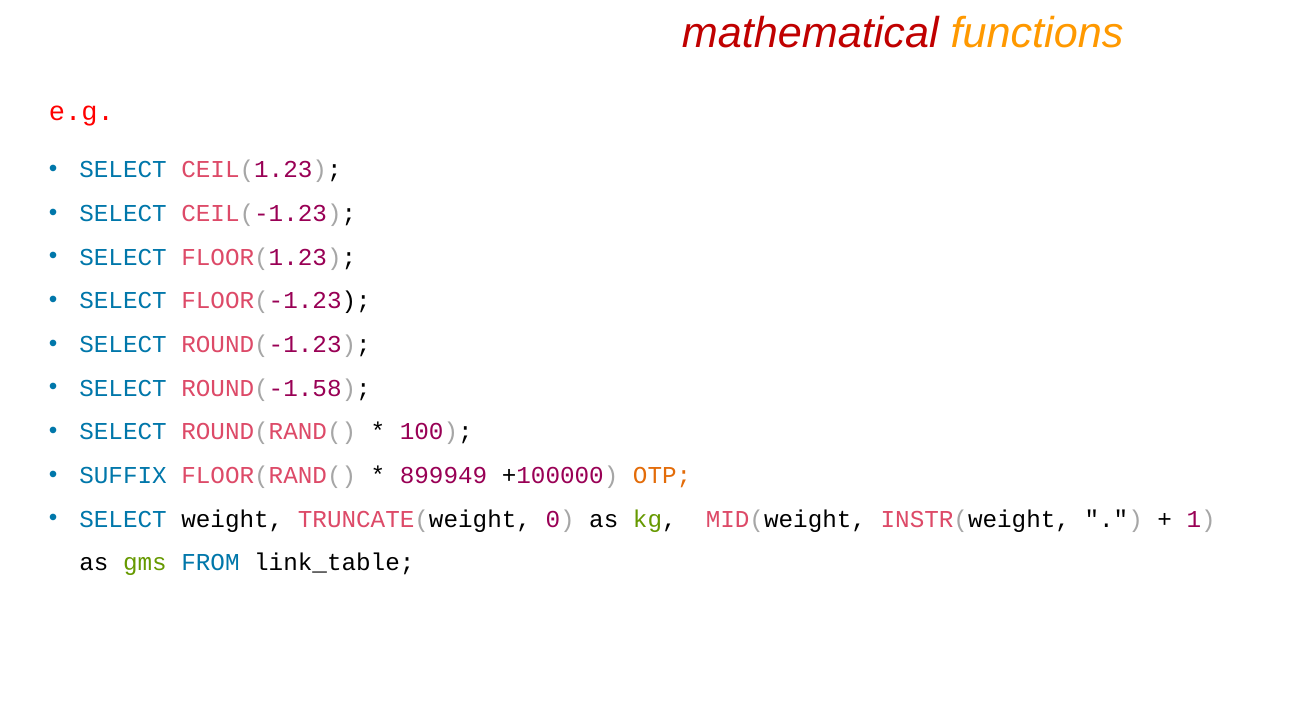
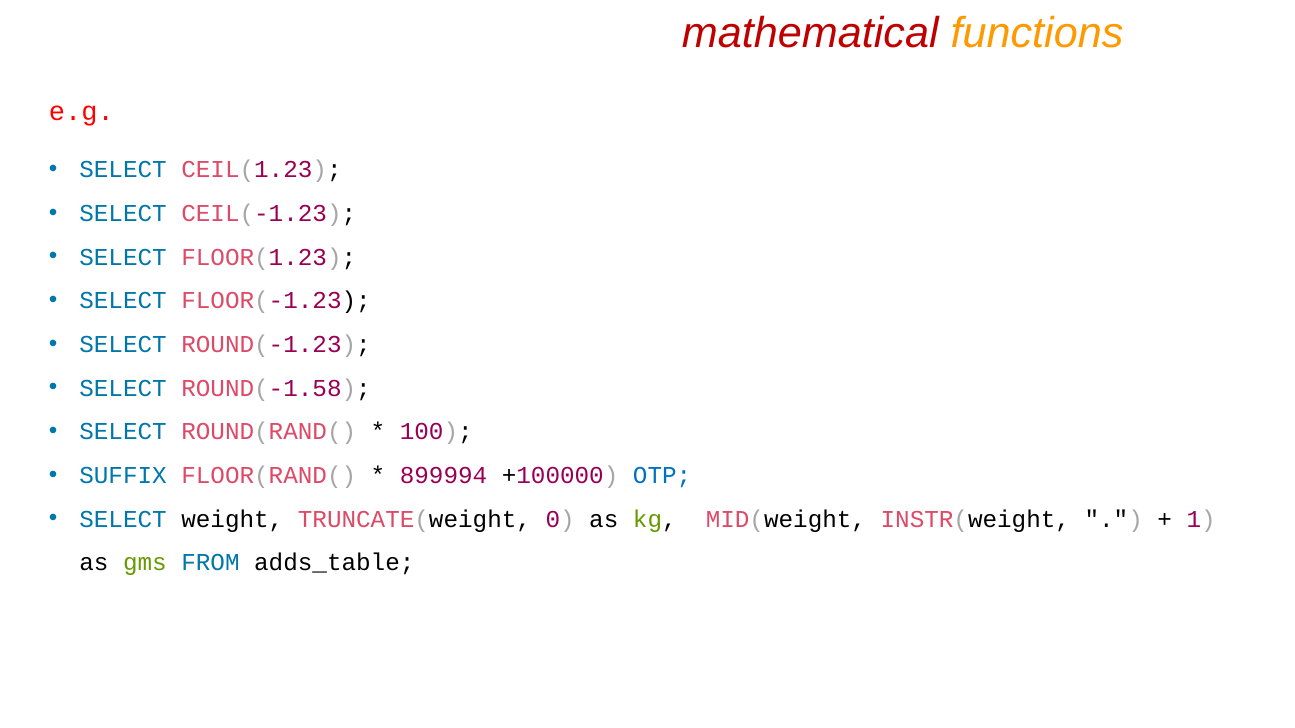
899949: 899949 -> 899994 (444, 476)
OTP colour: orange -> blue (662, 476)
link_table: link_table -> adds_table (334, 563)
